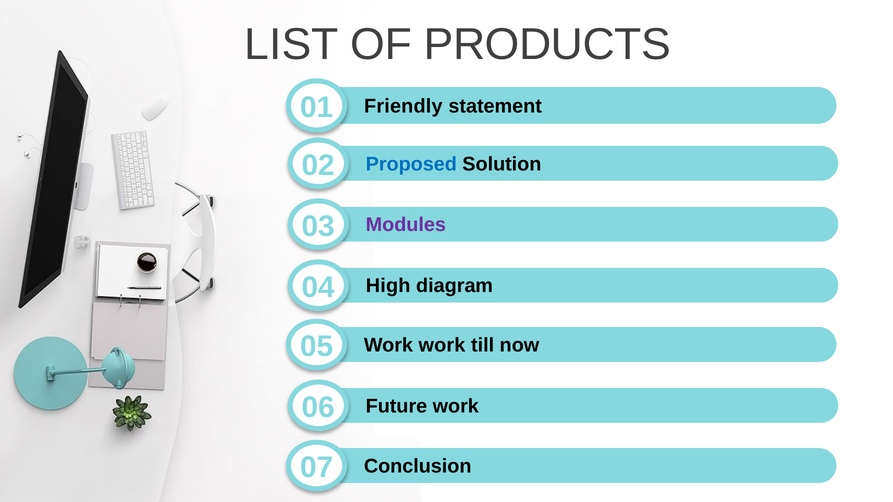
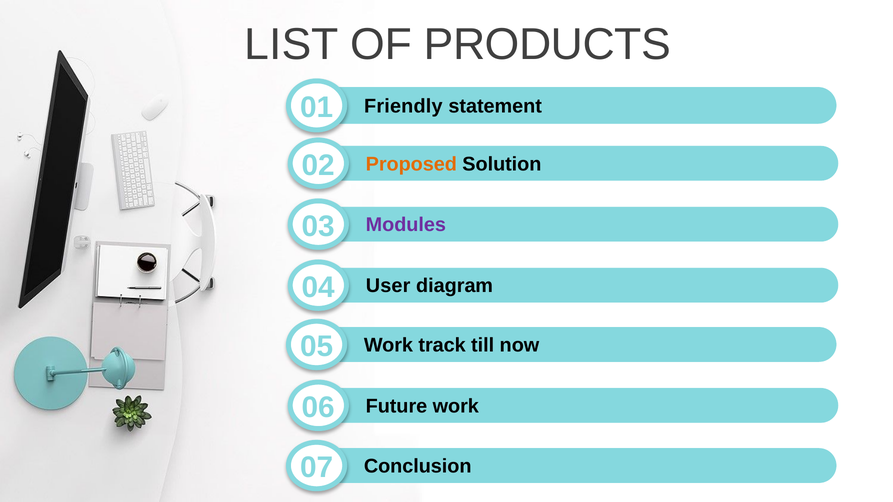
Proposed colour: blue -> orange (411, 164)
High: High -> User (388, 286)
Work work: work -> track (442, 345)
